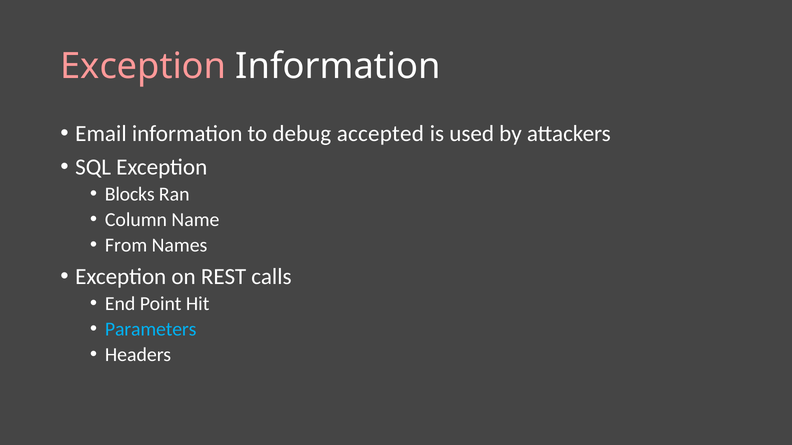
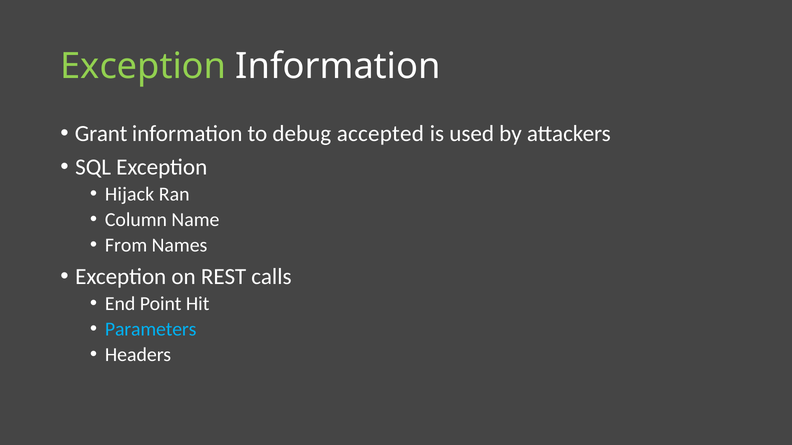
Exception colour: pink -> light green (143, 67)
Email: Email -> Grant (101, 134)
Blocks: Blocks -> Hijack (130, 194)
